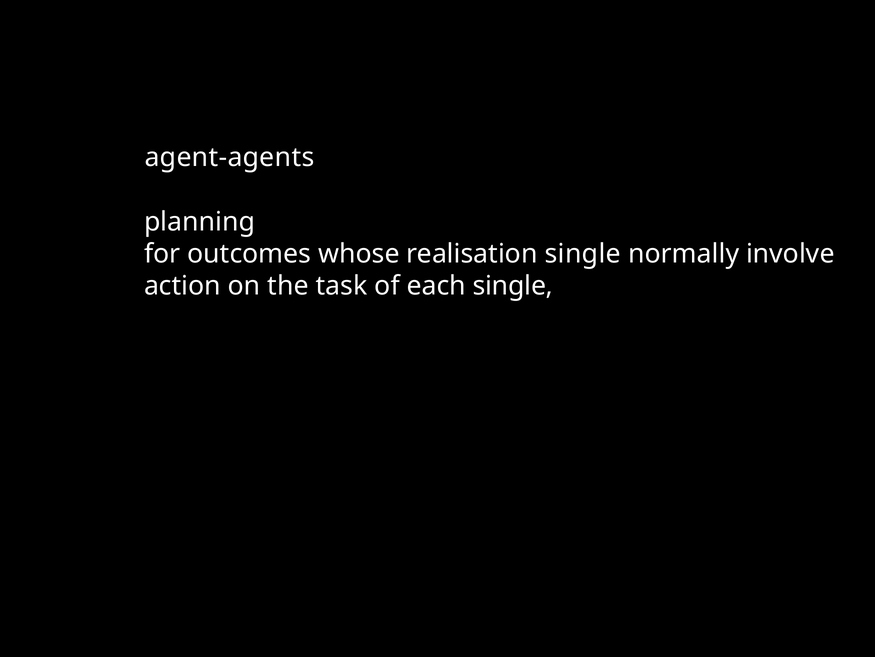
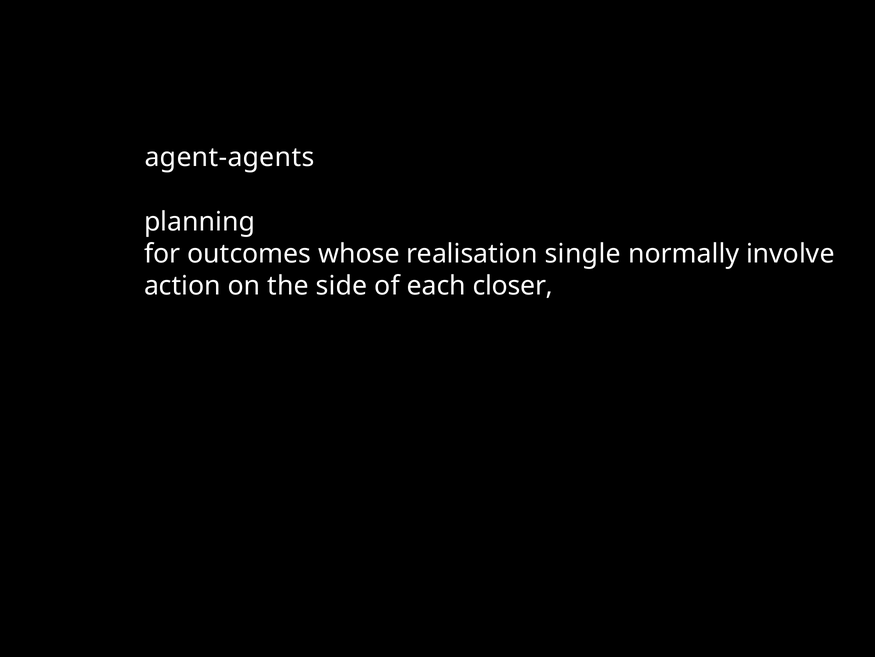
task: task -> side (341, 286)
each single: single -> closer (513, 286)
